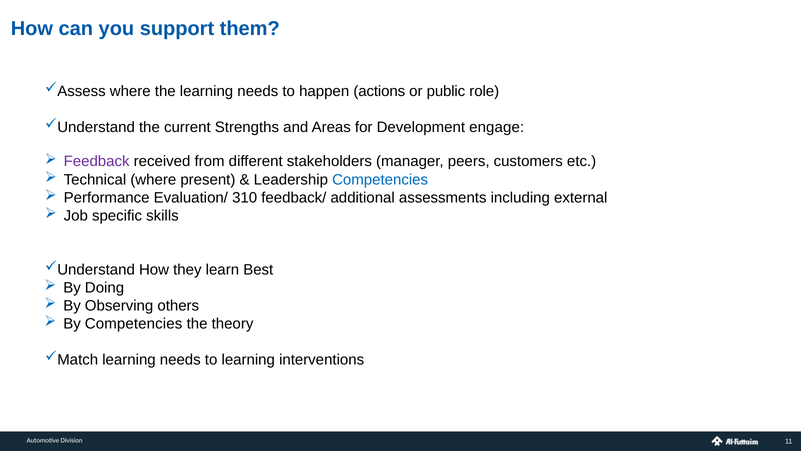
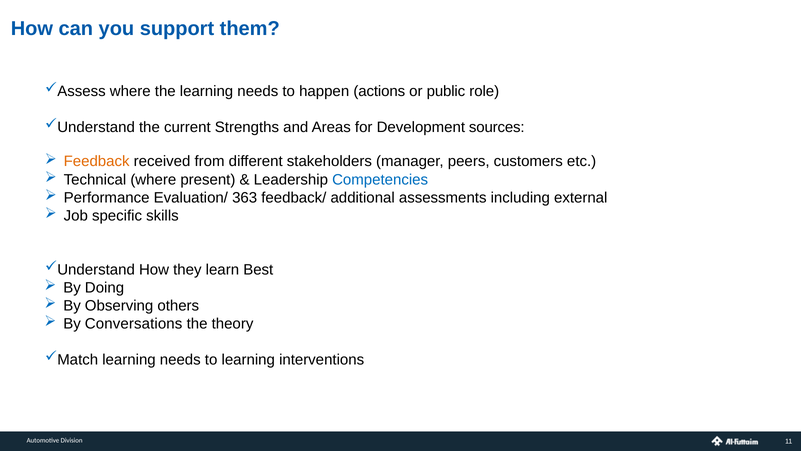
engage: engage -> sources (497, 127)
Feedback colour: purple -> orange (97, 161)
310: 310 -> 363 (245, 197)
By Competencies: Competencies -> Conversations (134, 324)
